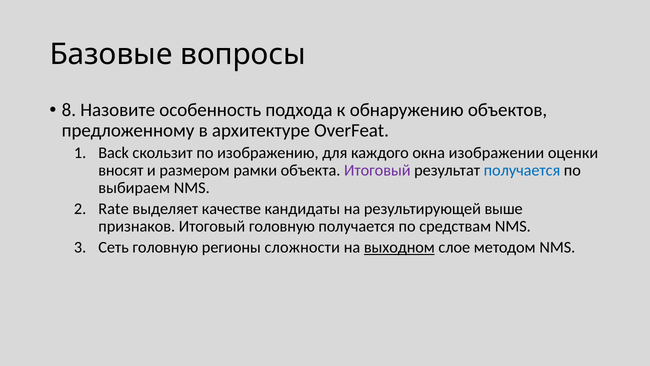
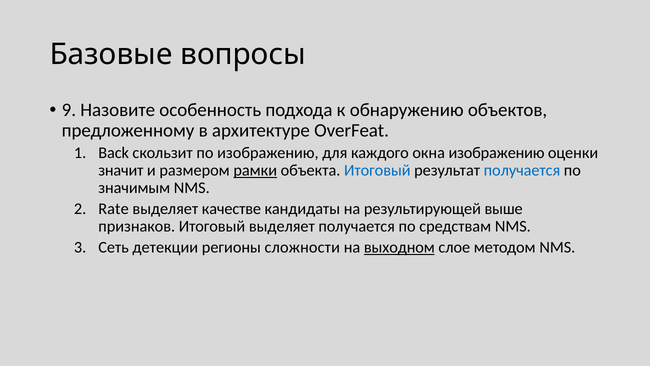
8: 8 -> 9 (69, 110)
окна изображении: изображении -> изображению (497, 153)
вносят: вносят -> значит (121, 170)
рамки underline: none -> present (255, 170)
Итоговый colour: purple -> blue (377, 170)
выбираем: выбираем -> значимым (134, 188)
Итоговый головную: головную -> выделяет (282, 226)
Сеть головную: головную -> детекции (165, 247)
